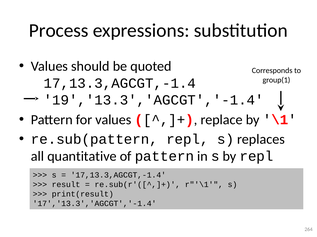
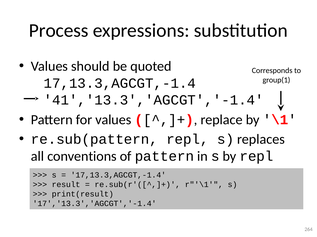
19','13.3','AGCGT','-1.4: 19','13.3','AGCGT','-1.4 -> 41','13.3','AGCGT','-1.4 (154, 100)
quantitative: quantitative -> conventions (82, 157)
